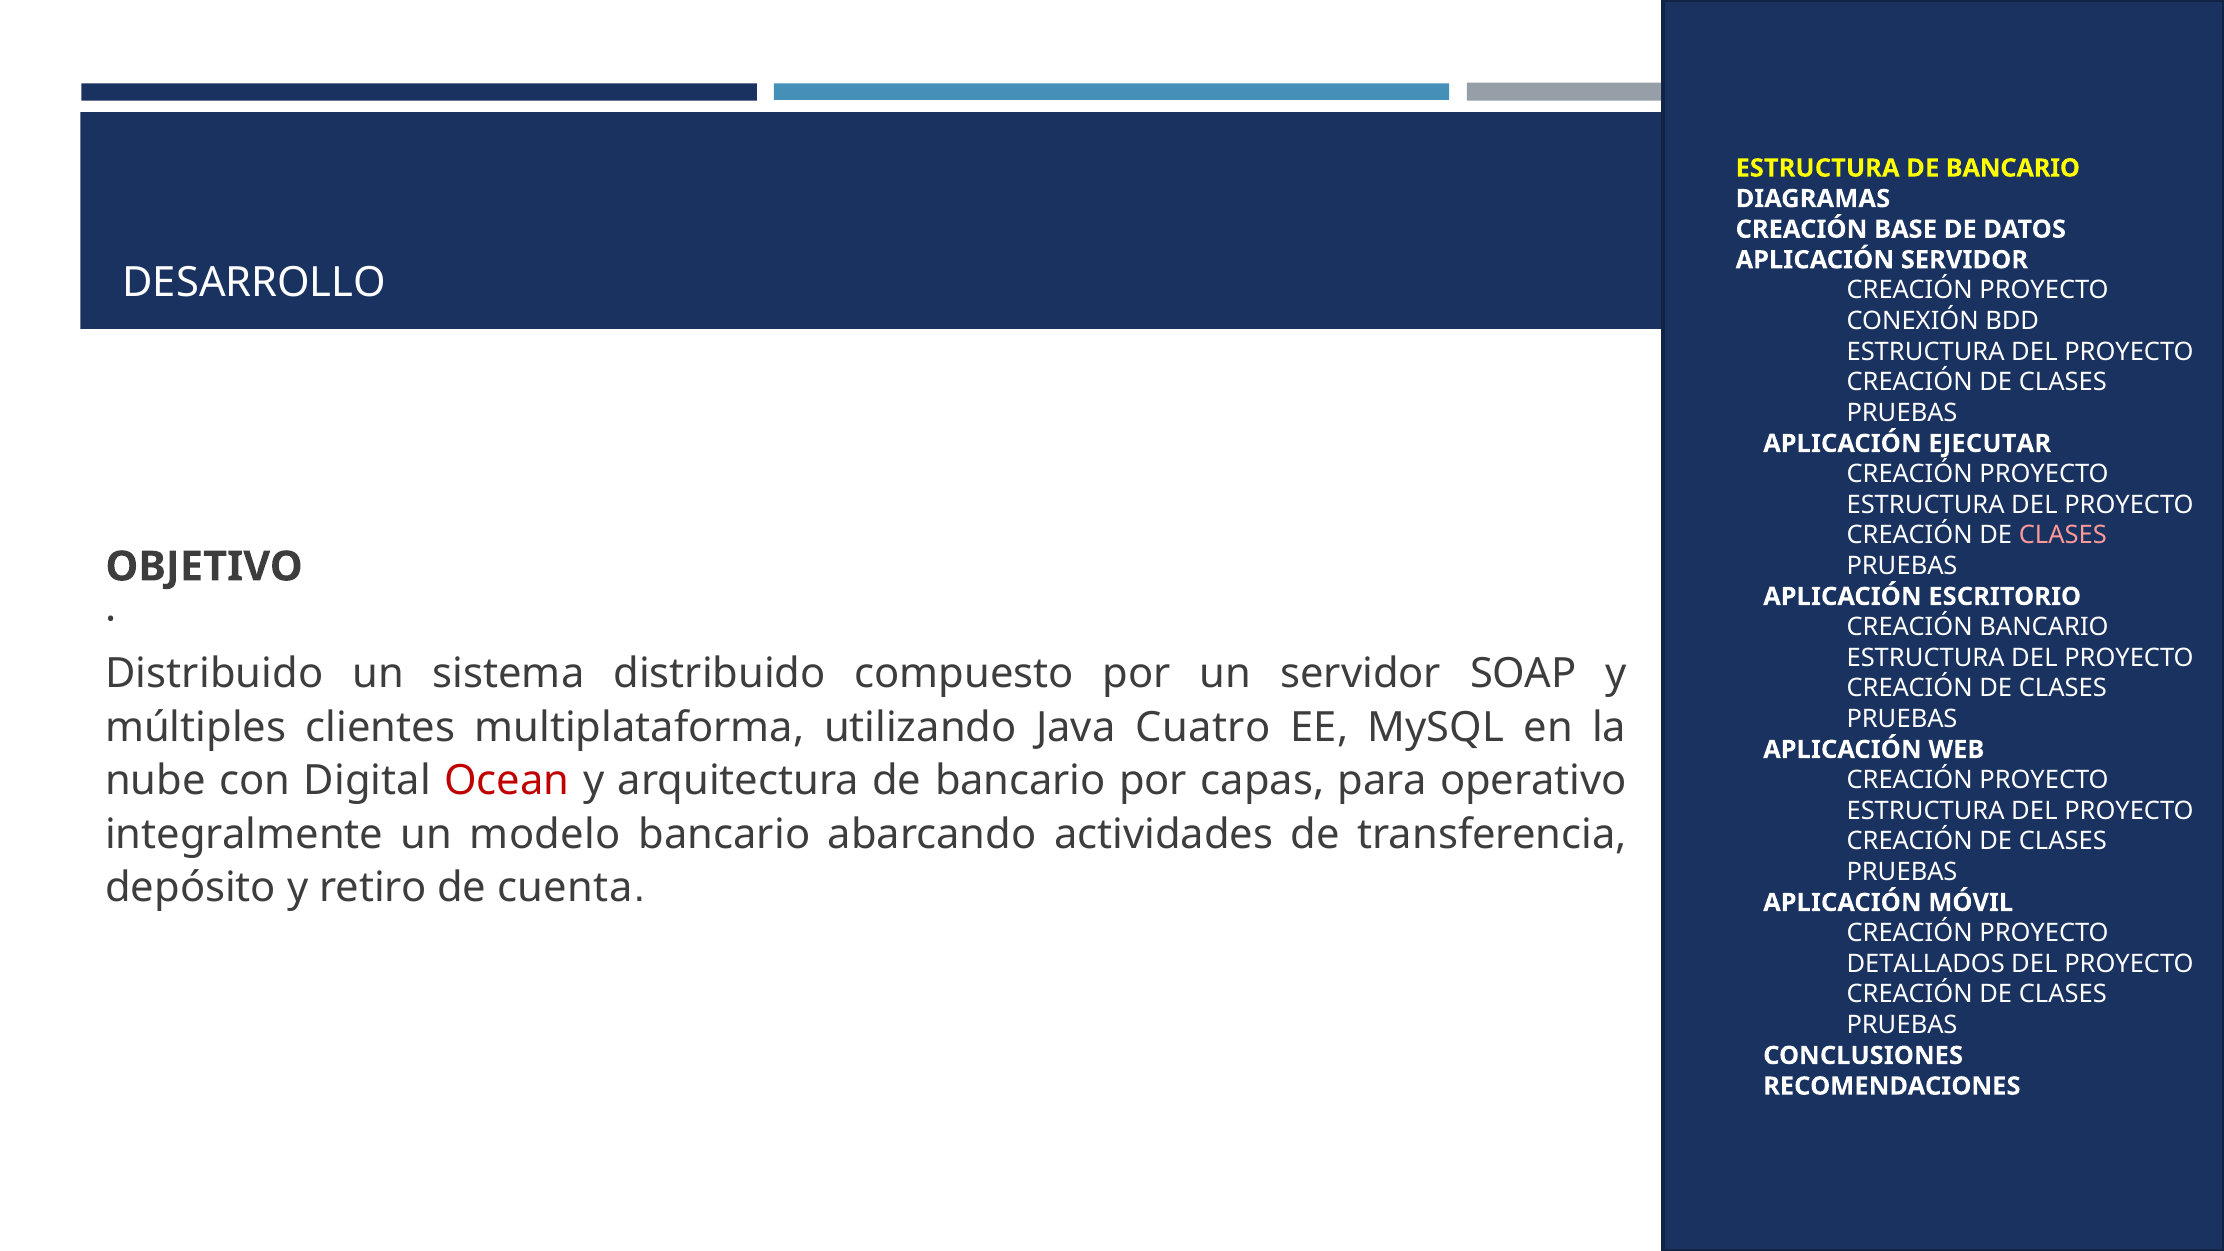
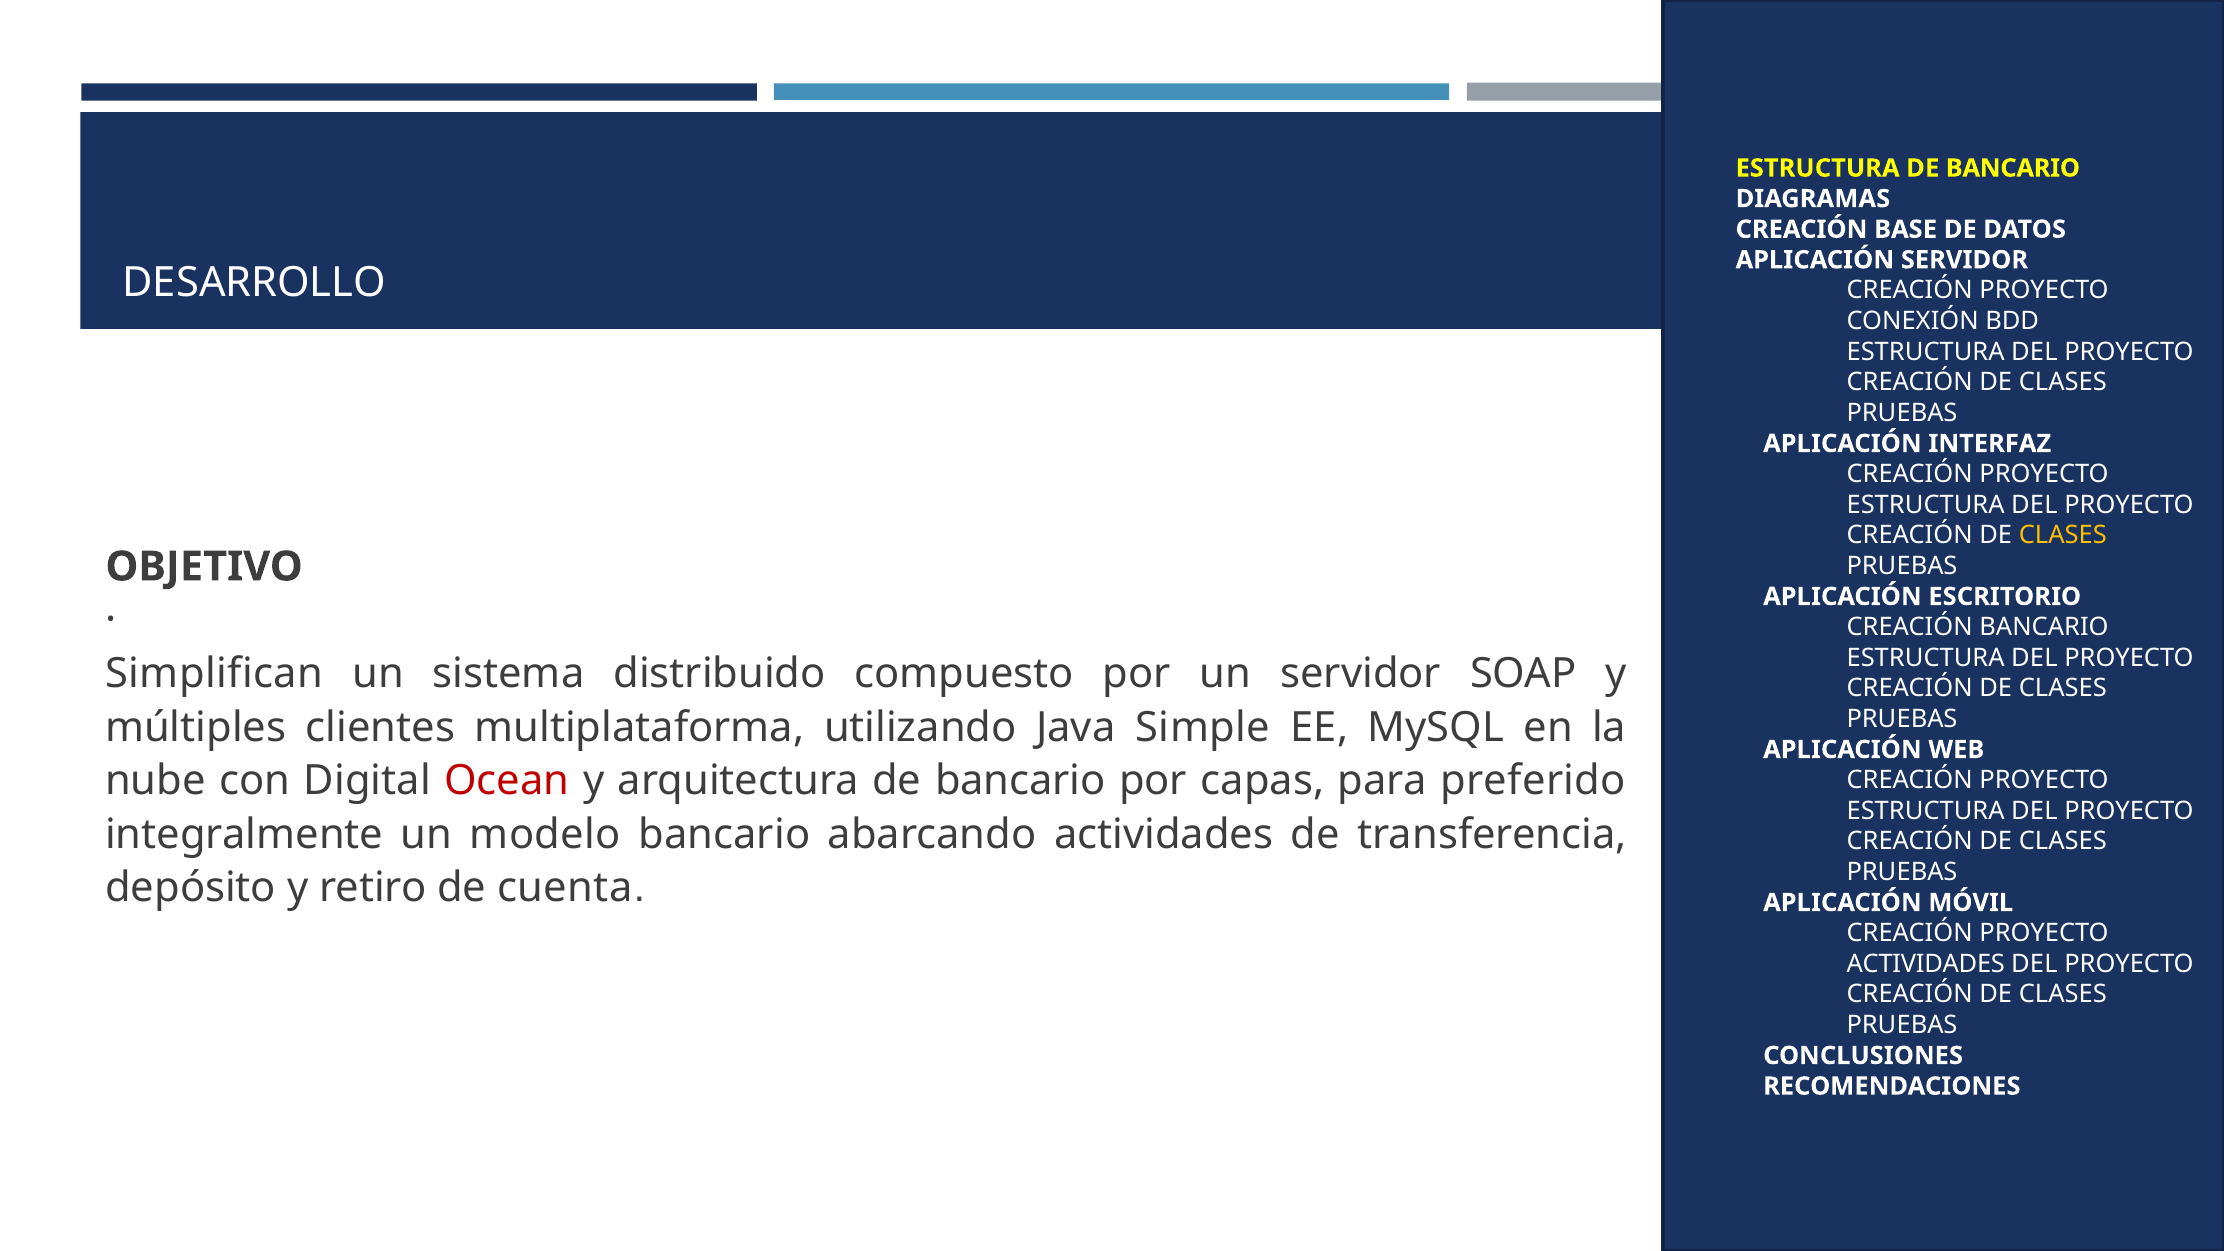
EJECUTAR: EJECUTAR -> INTERFAZ (1990, 444)
CLASES colour: pink -> yellow (2063, 535)
Distribuido: Distribuido -> Simplifican (214, 674)
Cuatro: Cuatro -> Simple (1203, 727)
operativo: operativo -> preferido (1533, 781)
DETALLADOS: DETALLADOS -> ACTIVIDADES (1926, 964)
